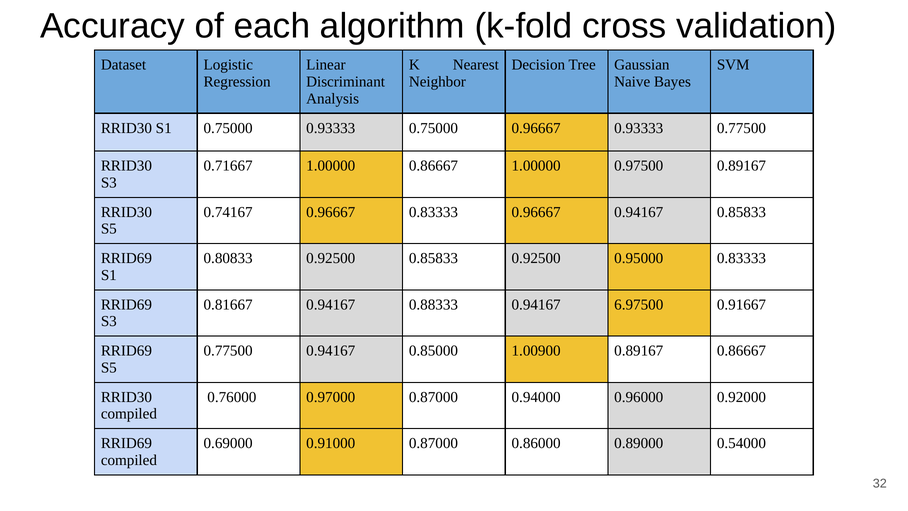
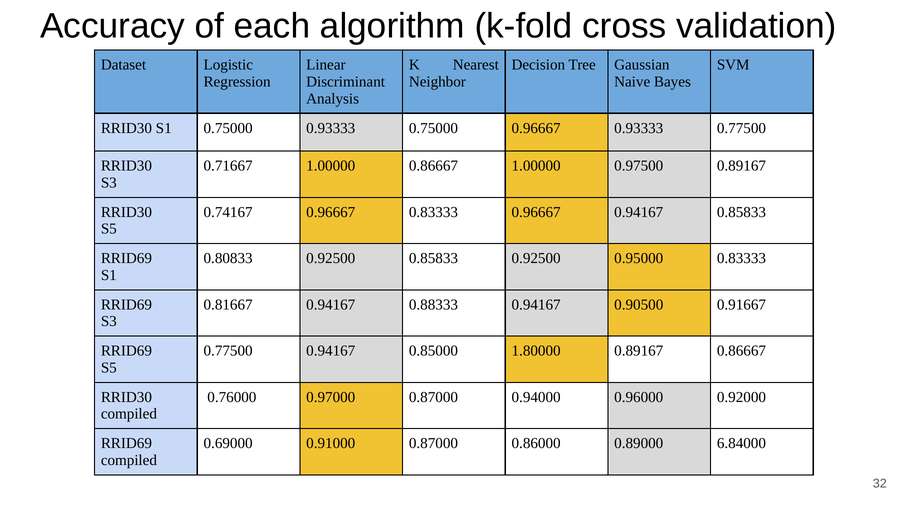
6.97500: 6.97500 -> 0.90500 (639, 304)
1.00900: 1.00900 -> 1.80000 (536, 351)
0.54000: 0.54000 -> 6.84000 (741, 443)
